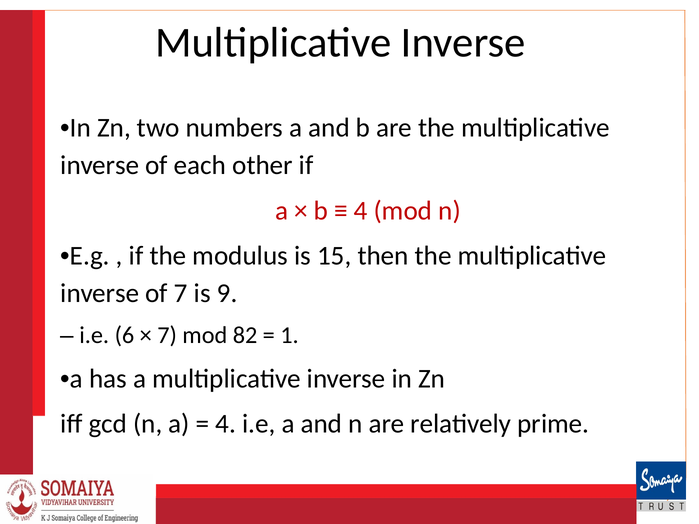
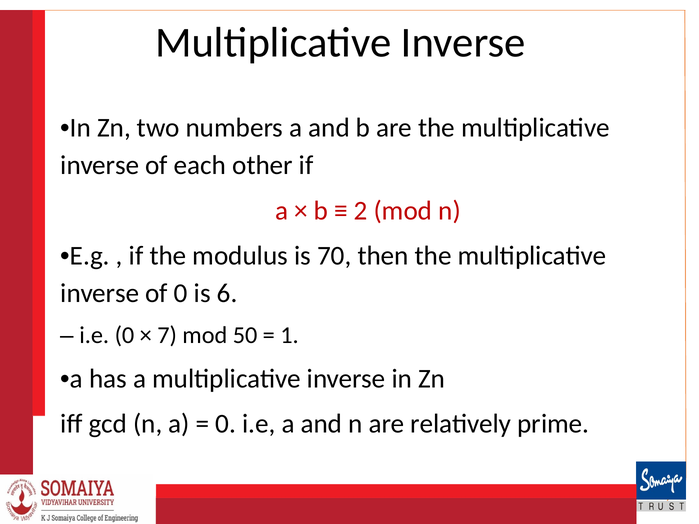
4: 4 -> 2 (361, 211)
15: 15 -> 70 (334, 256)
of 7: 7 -> 0 (181, 293)
9: 9 -> 6 (227, 293)
i.e 6: 6 -> 0 (124, 335)
82: 82 -> 50 (245, 335)
4: 4 -> 0 (226, 424)
